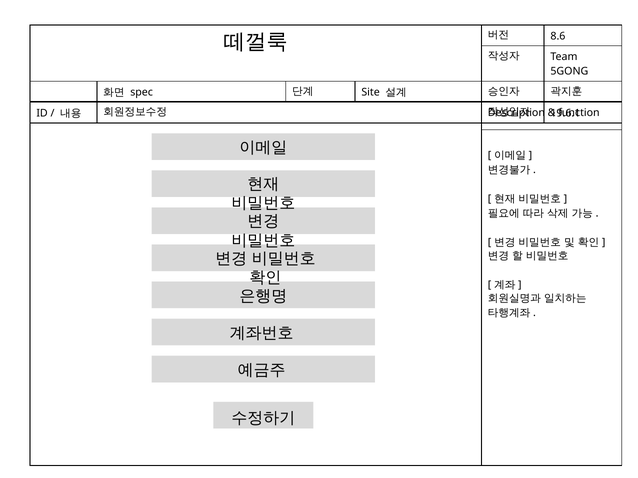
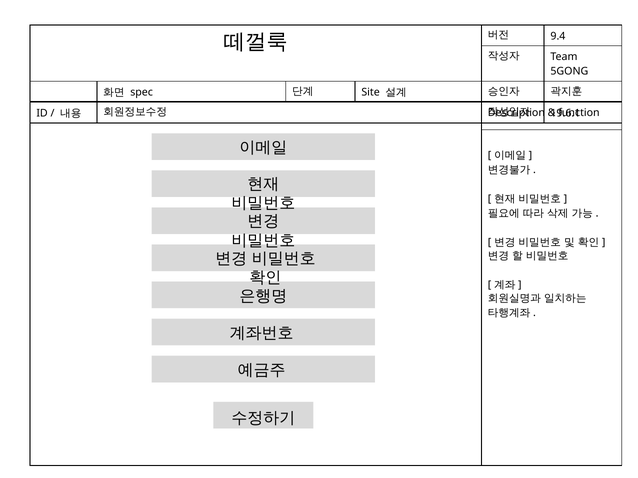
8.6: 8.6 -> 9.4 (558, 36)
